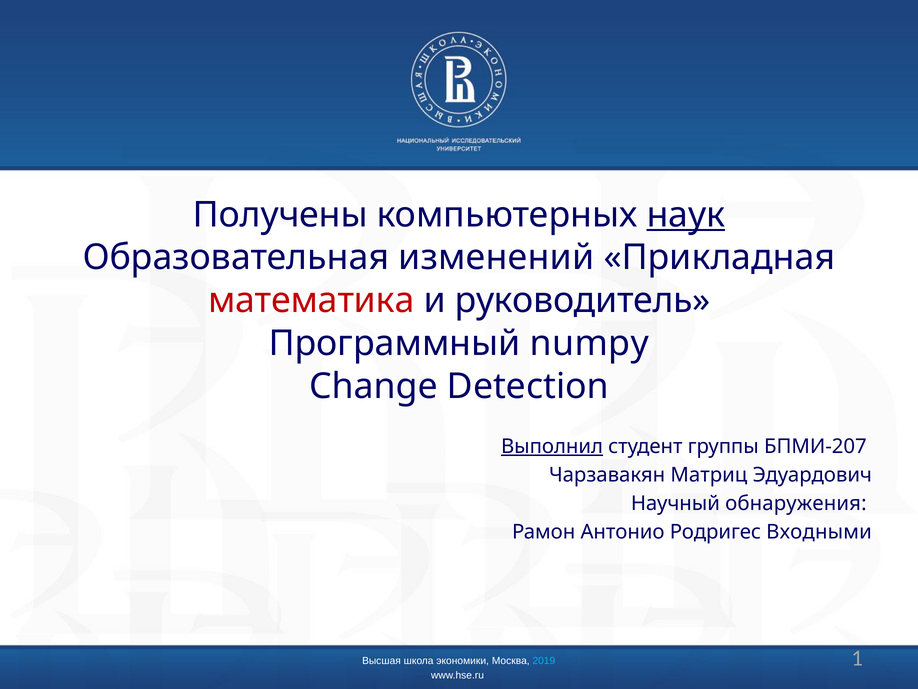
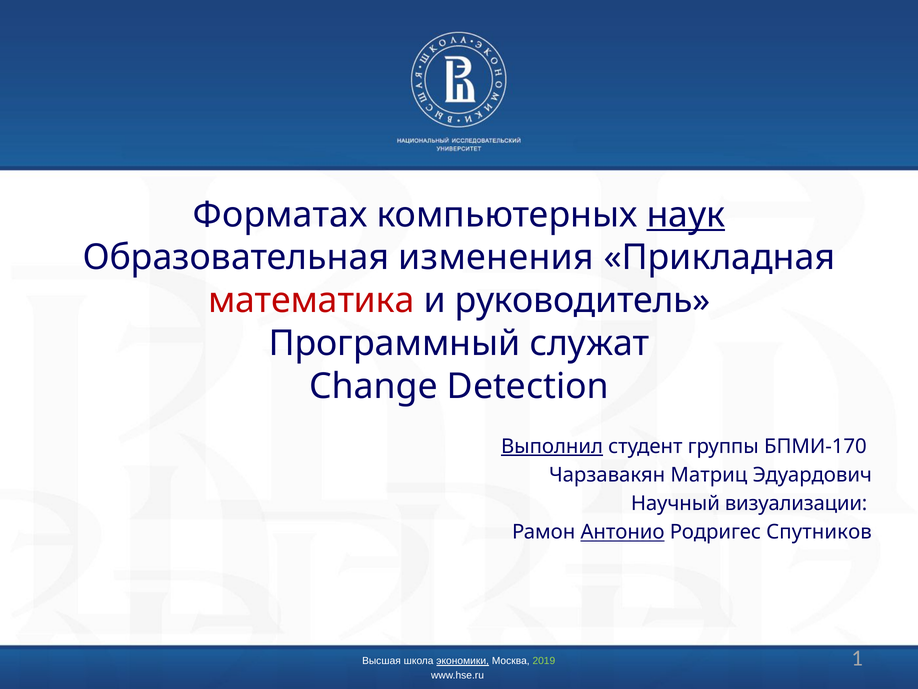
Получены: Получены -> Форматах (280, 215)
изменений: изменений -> изменения (496, 258)
numpy: numpy -> служат (590, 343)
БПМИ-207: БПМИ-207 -> БПМИ-170 (815, 446)
обнаружения: обнаружения -> визуализации (796, 503)
Антонио underline: none -> present (623, 532)
Входными: Входными -> Спутников (819, 532)
экономики underline: none -> present (463, 661)
2019 colour: light blue -> light green (544, 661)
